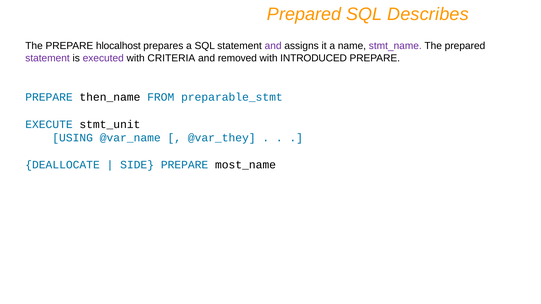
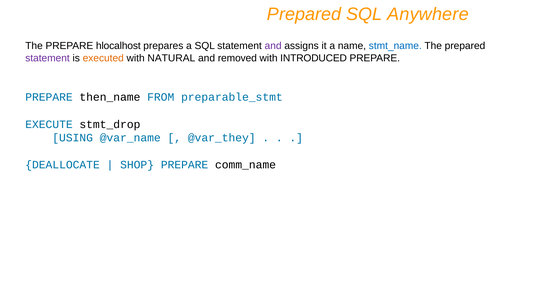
Describes: Describes -> Anywhere (428, 14)
stmt_name colour: purple -> blue (395, 46)
executed colour: purple -> orange (103, 58)
CRITERIA: CRITERIA -> NATURAL (171, 58)
stmt_unit: stmt_unit -> stmt_drop (110, 124)
SIDE: SIDE -> SHOP (137, 165)
most_name: most_name -> comm_name (246, 165)
